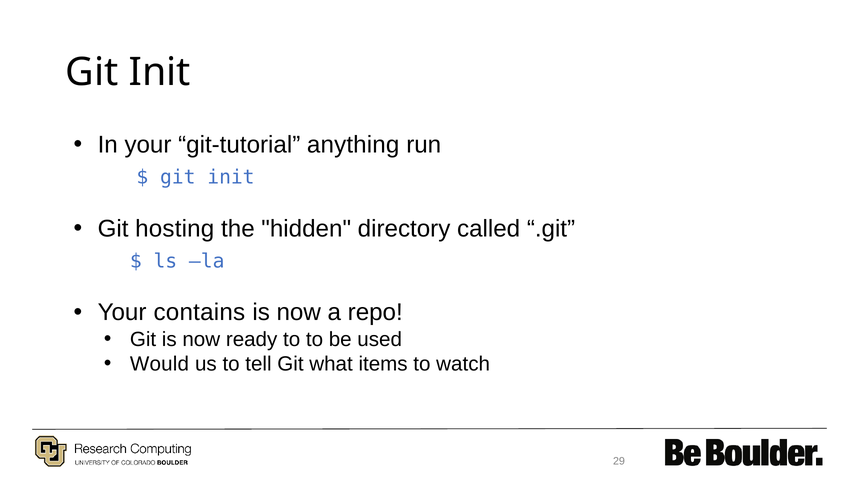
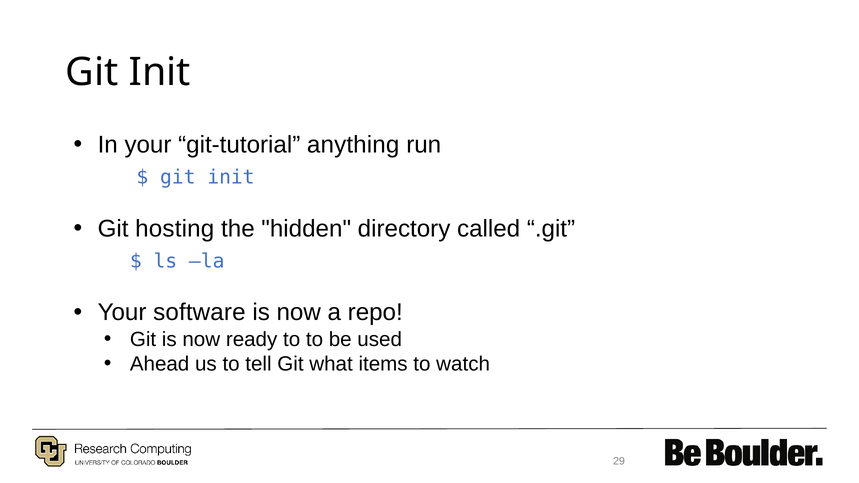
contains: contains -> software (199, 313)
Would: Would -> Ahead (160, 364)
